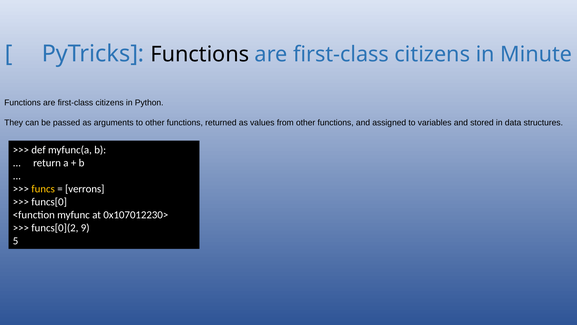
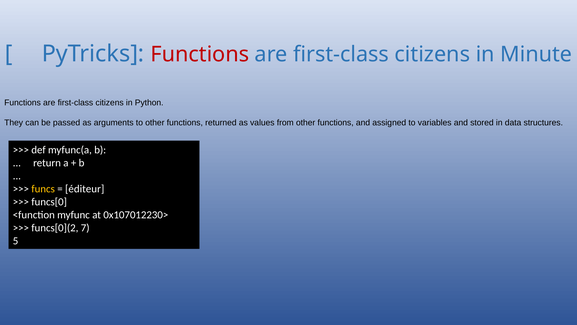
Functions colour: black -> red (200, 54)
verrons: verrons -> éditeur (85, 189)
9: 9 -> 7 (85, 228)
